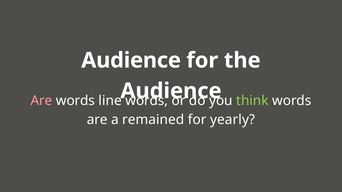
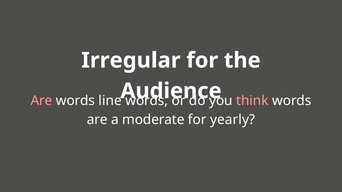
Audience: Audience -> Irregular (131, 60)
think colour: light green -> pink (252, 101)
remained: remained -> moderate (153, 120)
